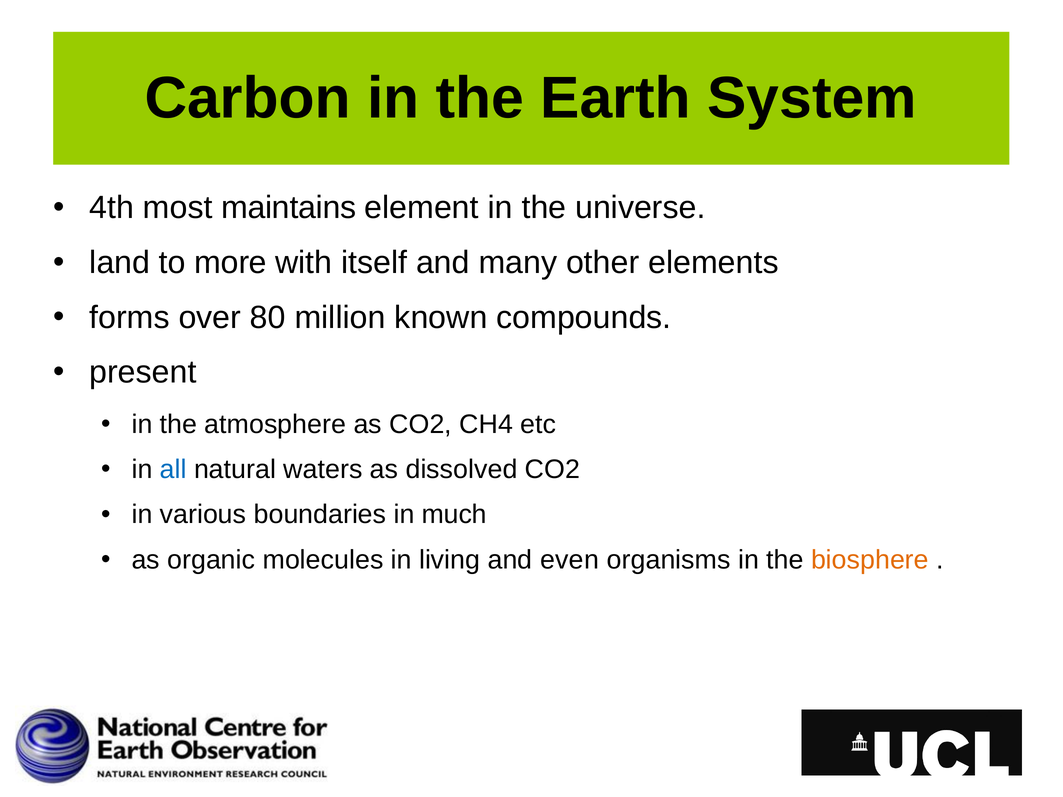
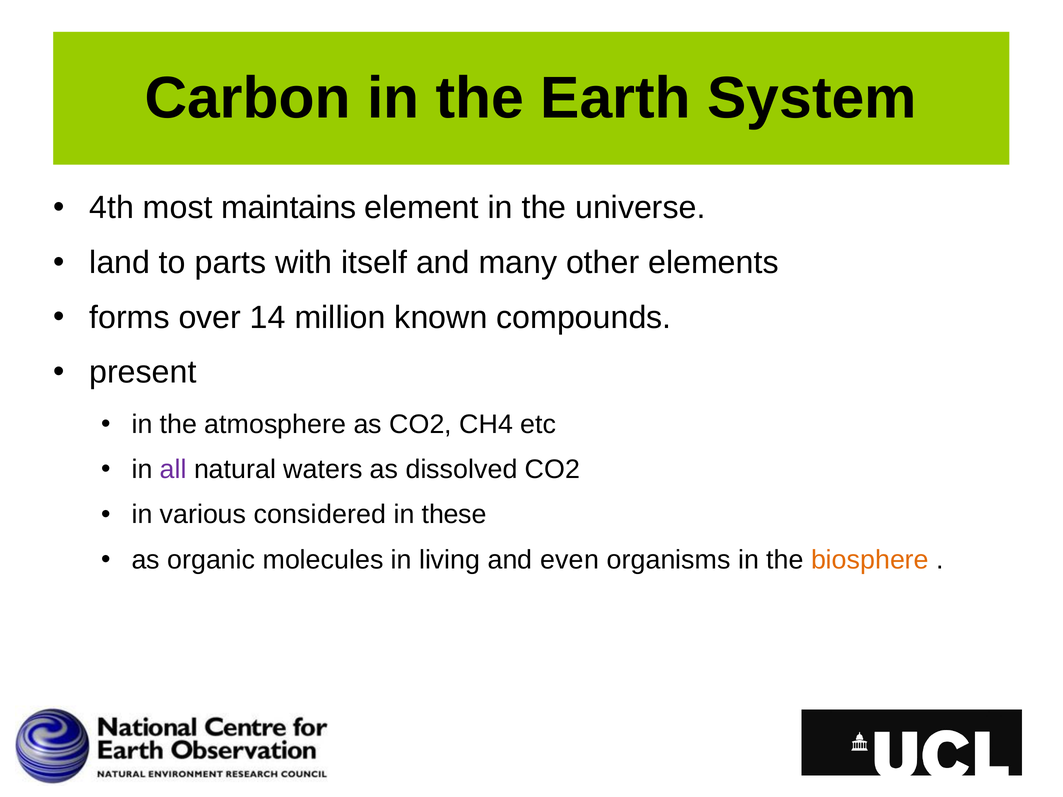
more: more -> parts (230, 262)
80: 80 -> 14 (268, 317)
all colour: blue -> purple (173, 470)
boundaries: boundaries -> considered (320, 515)
much: much -> these (454, 515)
